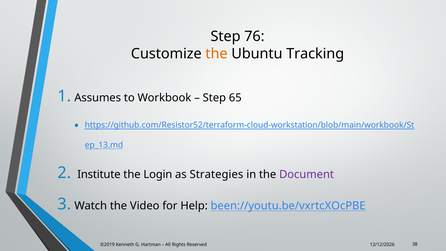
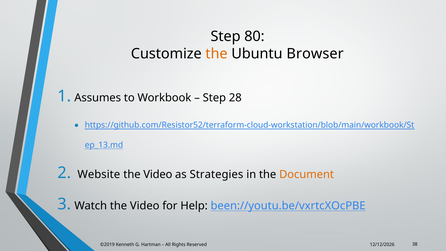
76: 76 -> 80 (254, 36)
Tracking: Tracking -> Browser (315, 54)
65: 65 -> 28 (235, 98)
Institute: Institute -> Website (99, 174)
Login: Login -> Video (158, 174)
Document colour: purple -> orange (307, 174)
